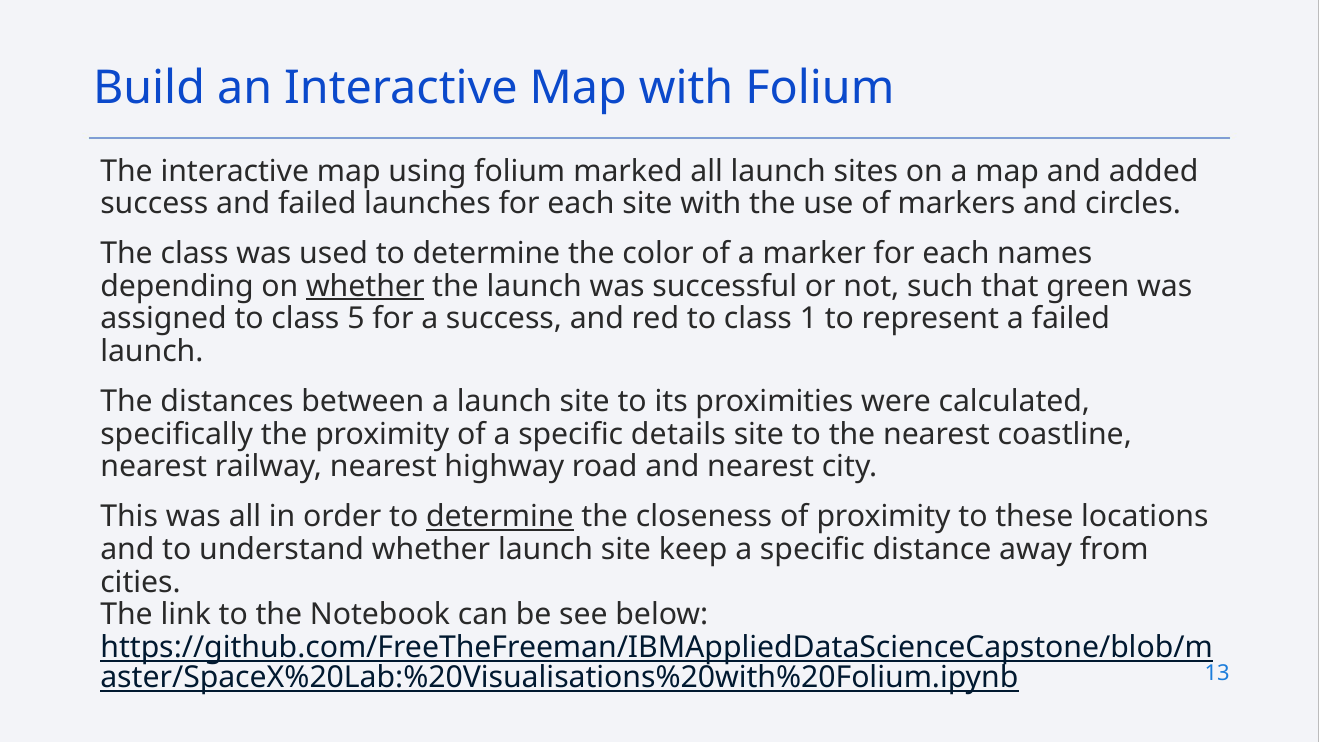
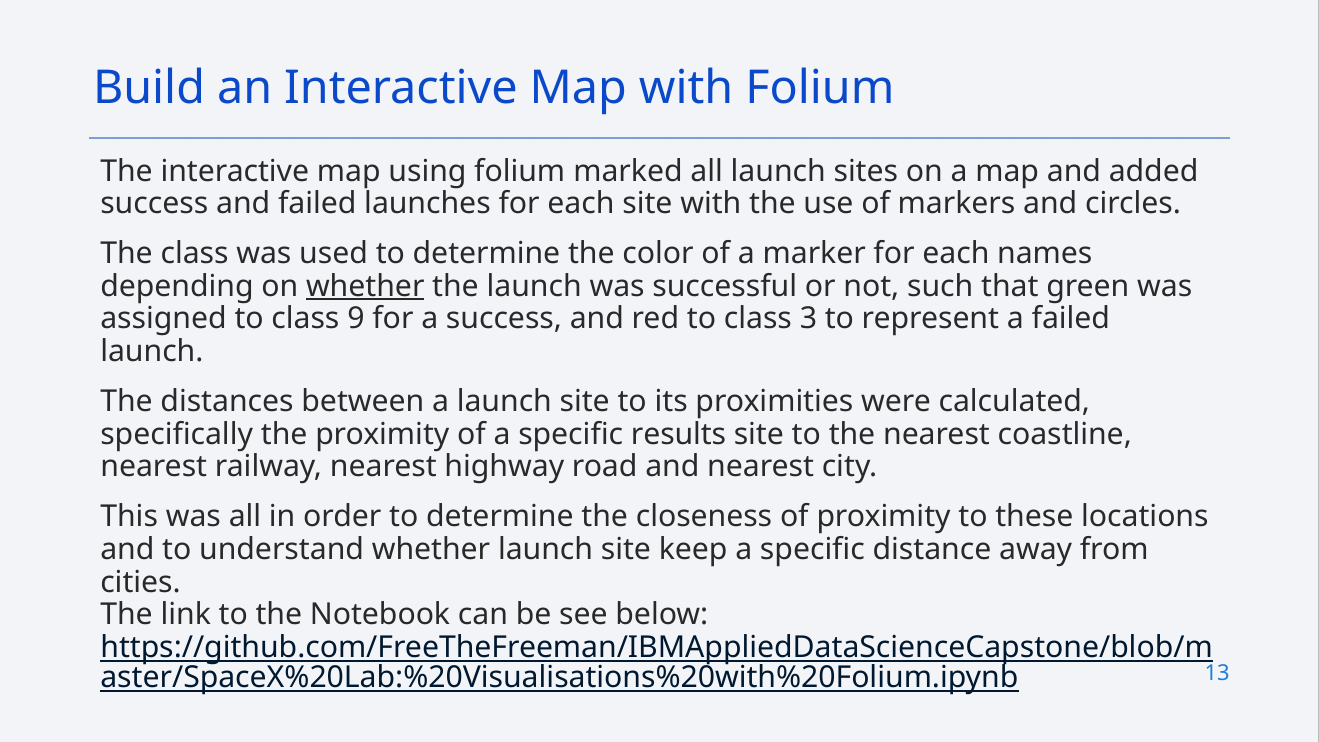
5: 5 -> 9 (356, 319)
1: 1 -> 3 (808, 319)
details: details -> results (679, 434)
determine underline: present -> none (500, 517)
